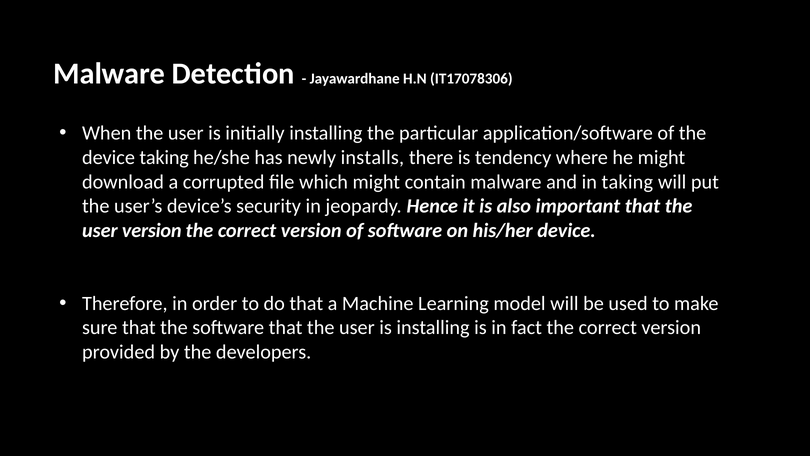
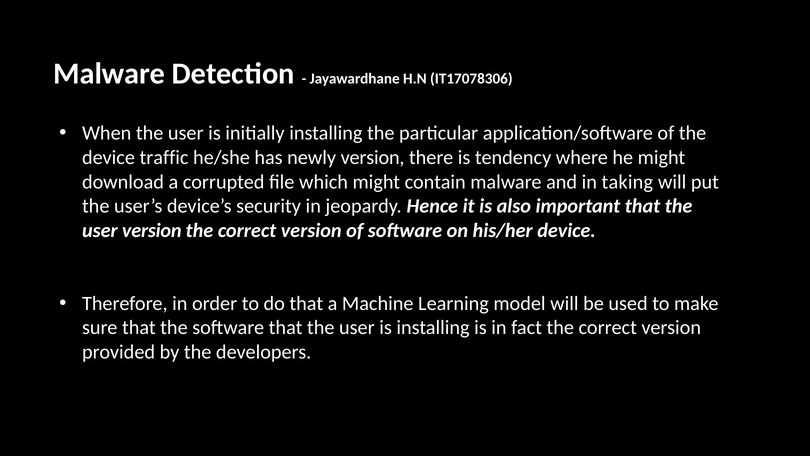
device taking: taking -> traffic (164, 157)
newly installs: installs -> version (373, 157)
